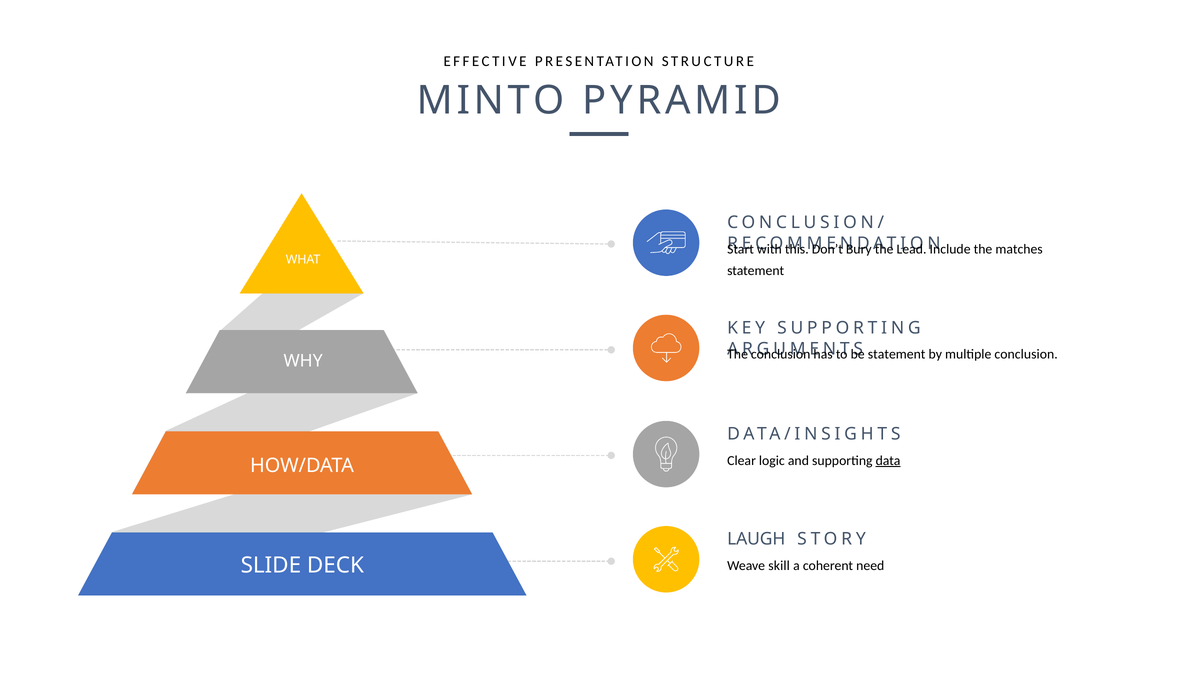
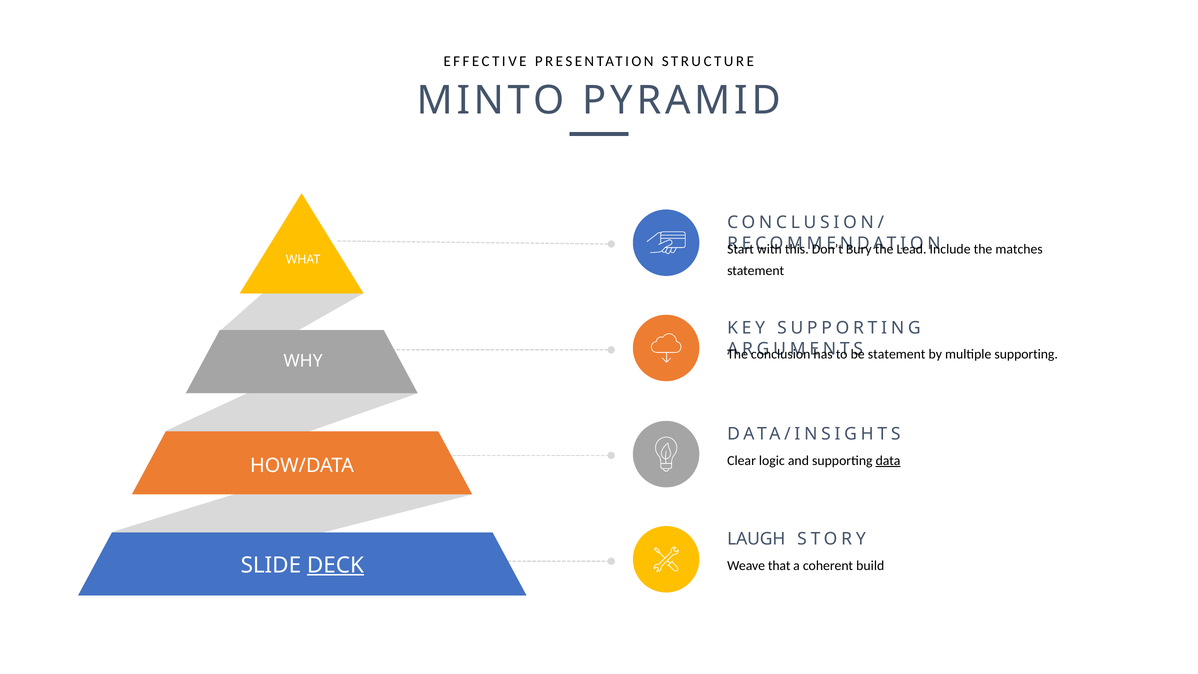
multiple conclusion: conclusion -> supporting (1026, 354)
DECK underline: none -> present (335, 565)
skill: skill -> that (779, 566)
need: need -> build (870, 566)
